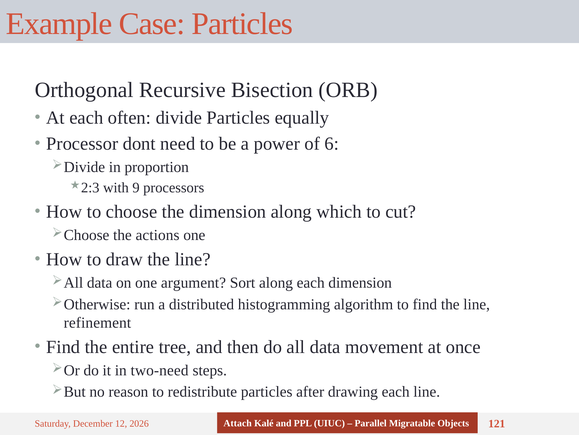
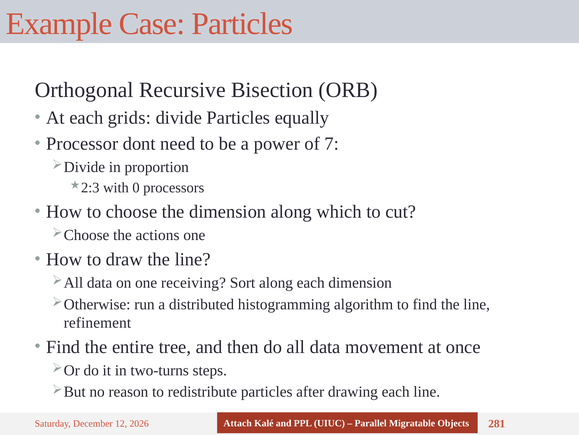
often: often -> grids (129, 118)
6: 6 -> 7 (332, 144)
9: 9 -> 0 (136, 188)
argument: argument -> receiving (193, 282)
two-need: two-need -> two-turns (160, 370)
121: 121 -> 281 (497, 423)
